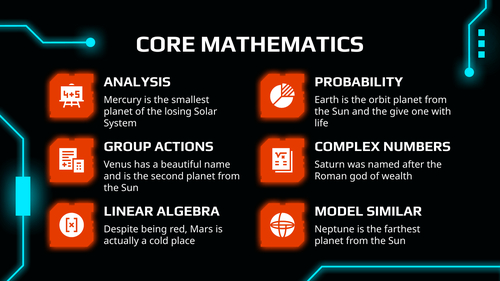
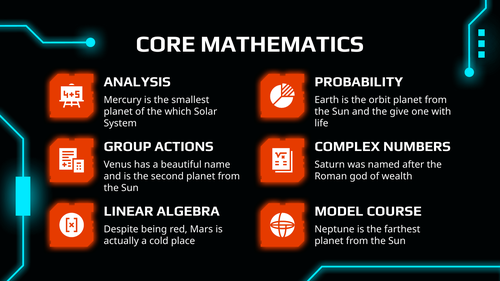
losing: losing -> which (178, 112)
SIMILAR: SIMILAR -> COURSE (394, 211)
